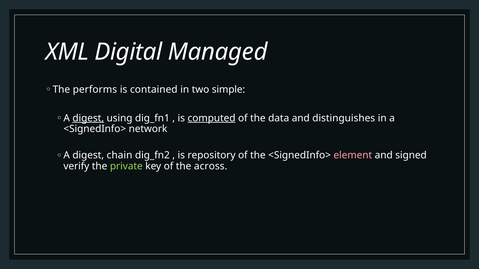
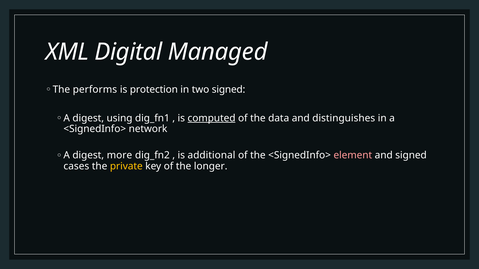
contained: contained -> protection (154, 90)
two simple: simple -> signed (229, 90)
digest underline: present -> none (88, 118)
chain: chain -> more (119, 156)
repository: repository -> additional (211, 156)
verify: verify -> cases (76, 166)
private colour: light green -> yellow (126, 166)
across: across -> longer (211, 166)
